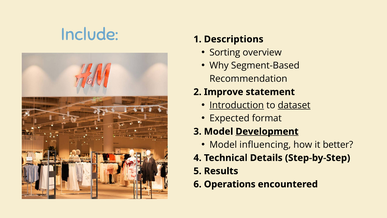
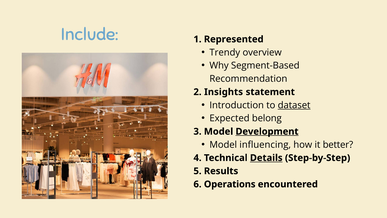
Descriptions: Descriptions -> Represented (234, 39)
Sorting: Sorting -> Trendy (225, 52)
Improve: Improve -> Insights (224, 92)
Introduction underline: present -> none (237, 105)
format: format -> belong (267, 118)
Details underline: none -> present (266, 158)
